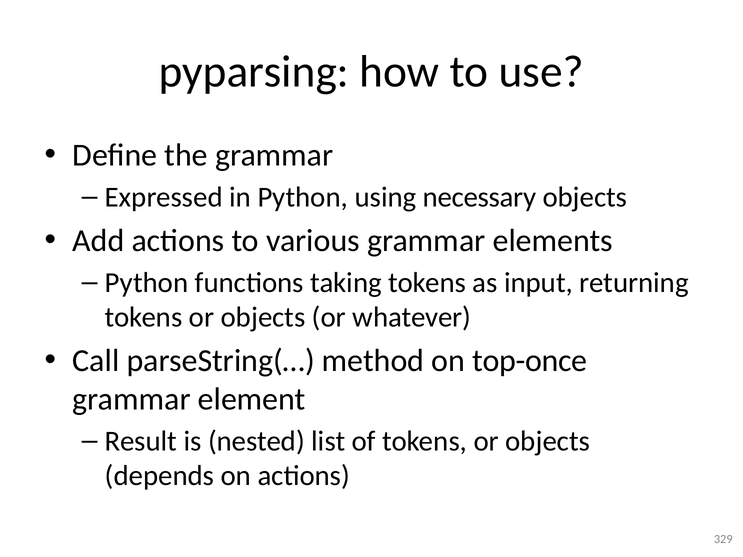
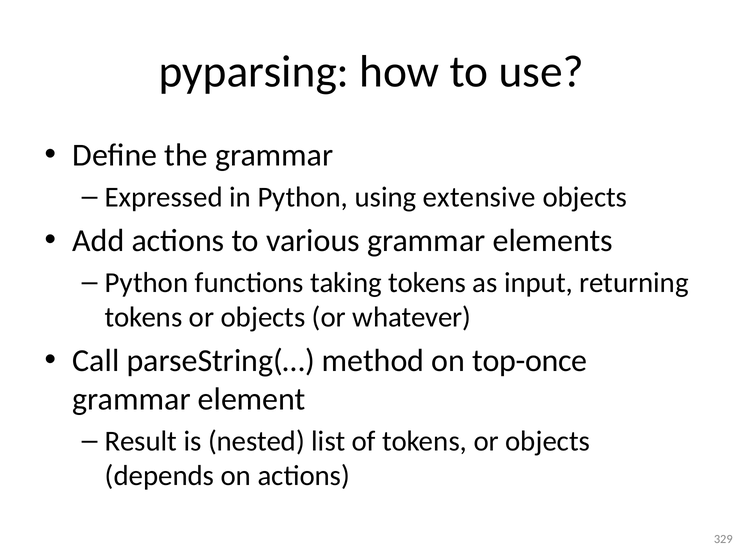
necessary: necessary -> extensive (479, 197)
